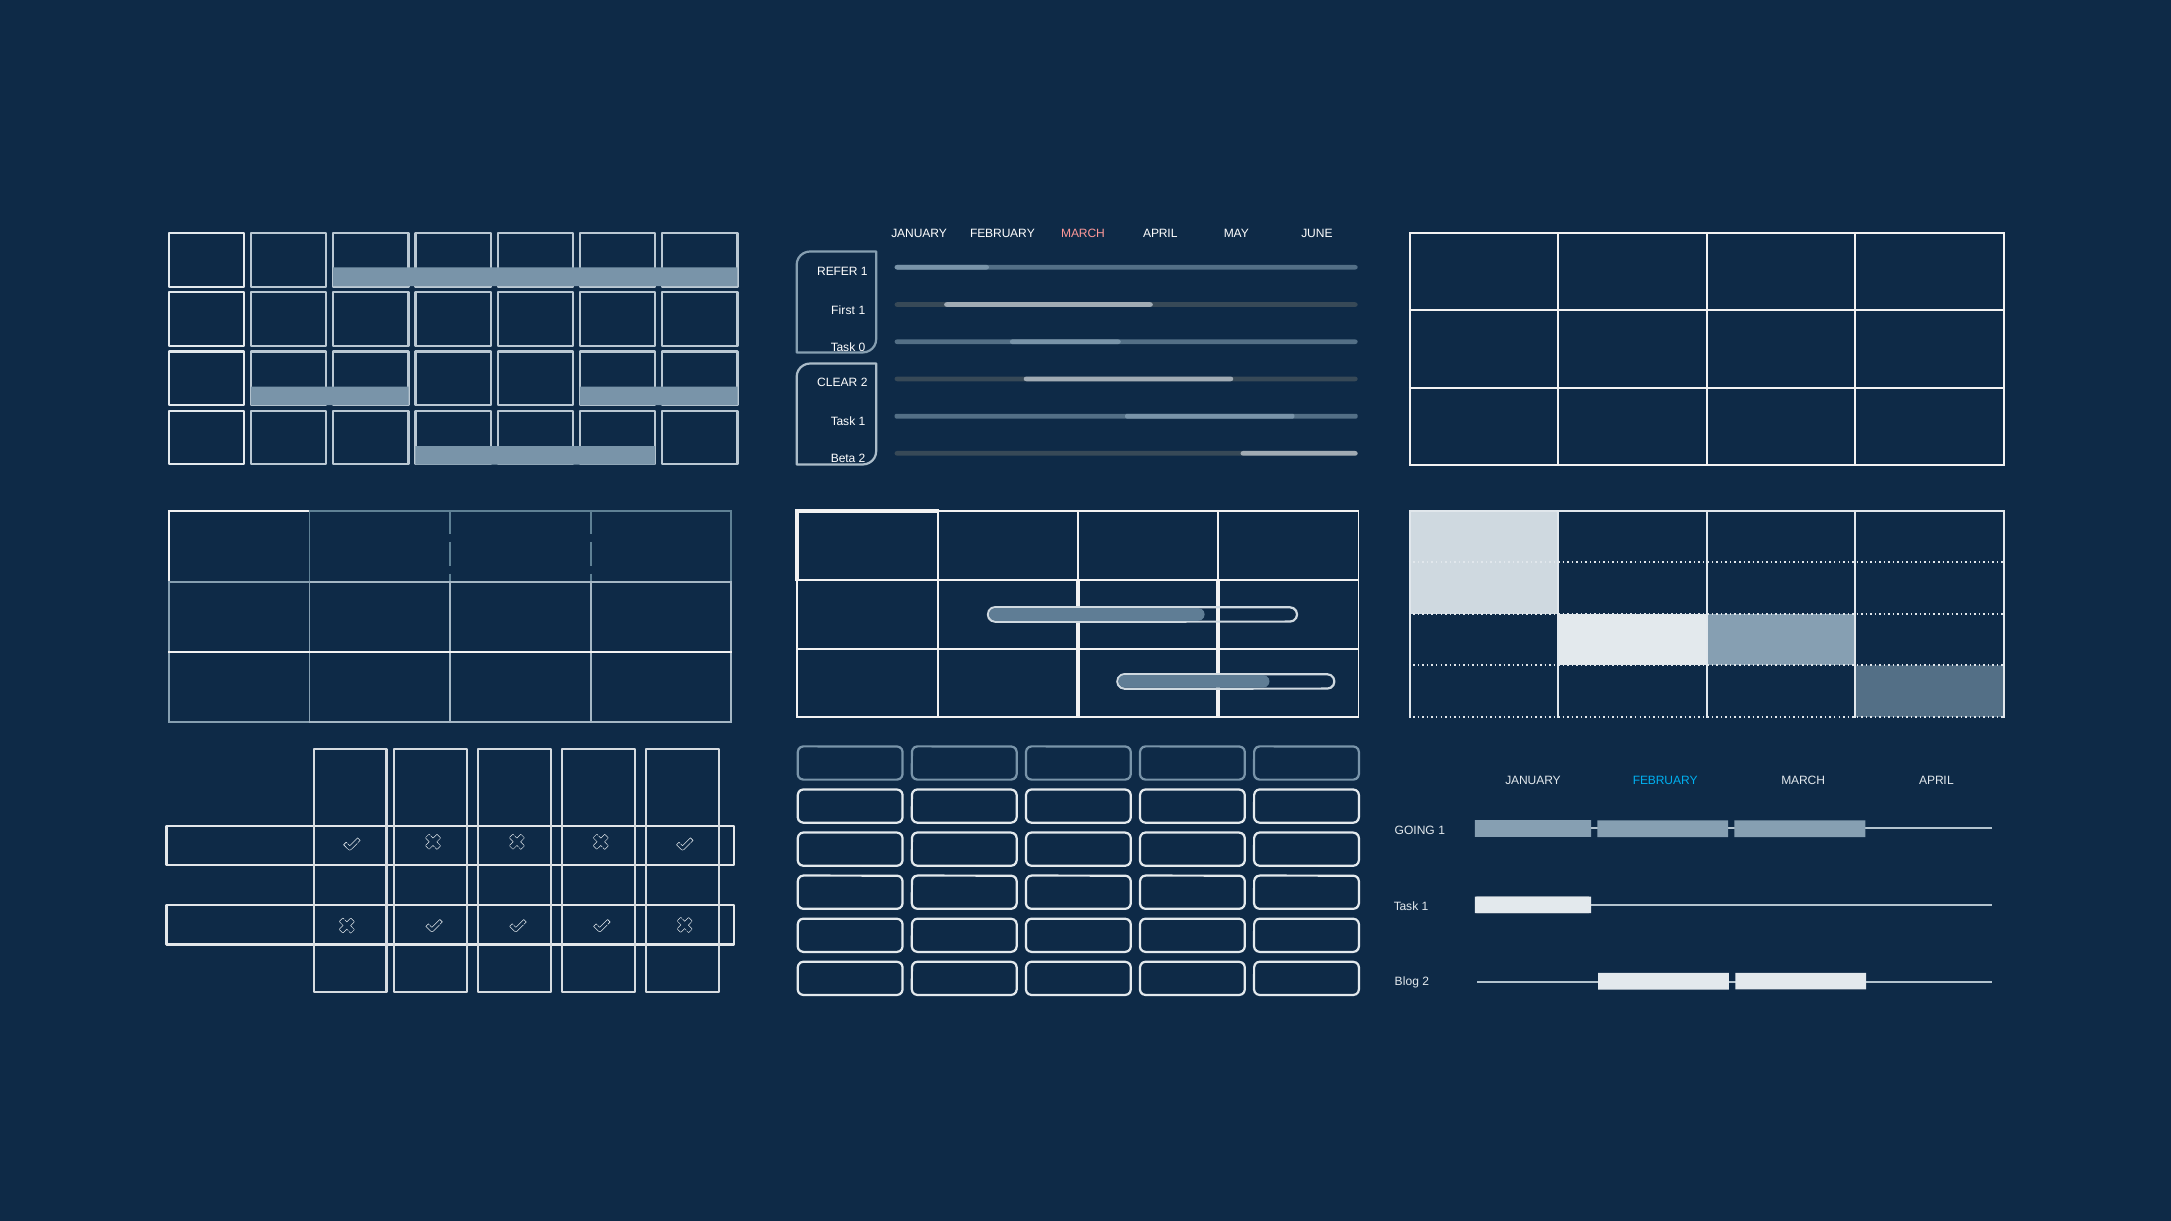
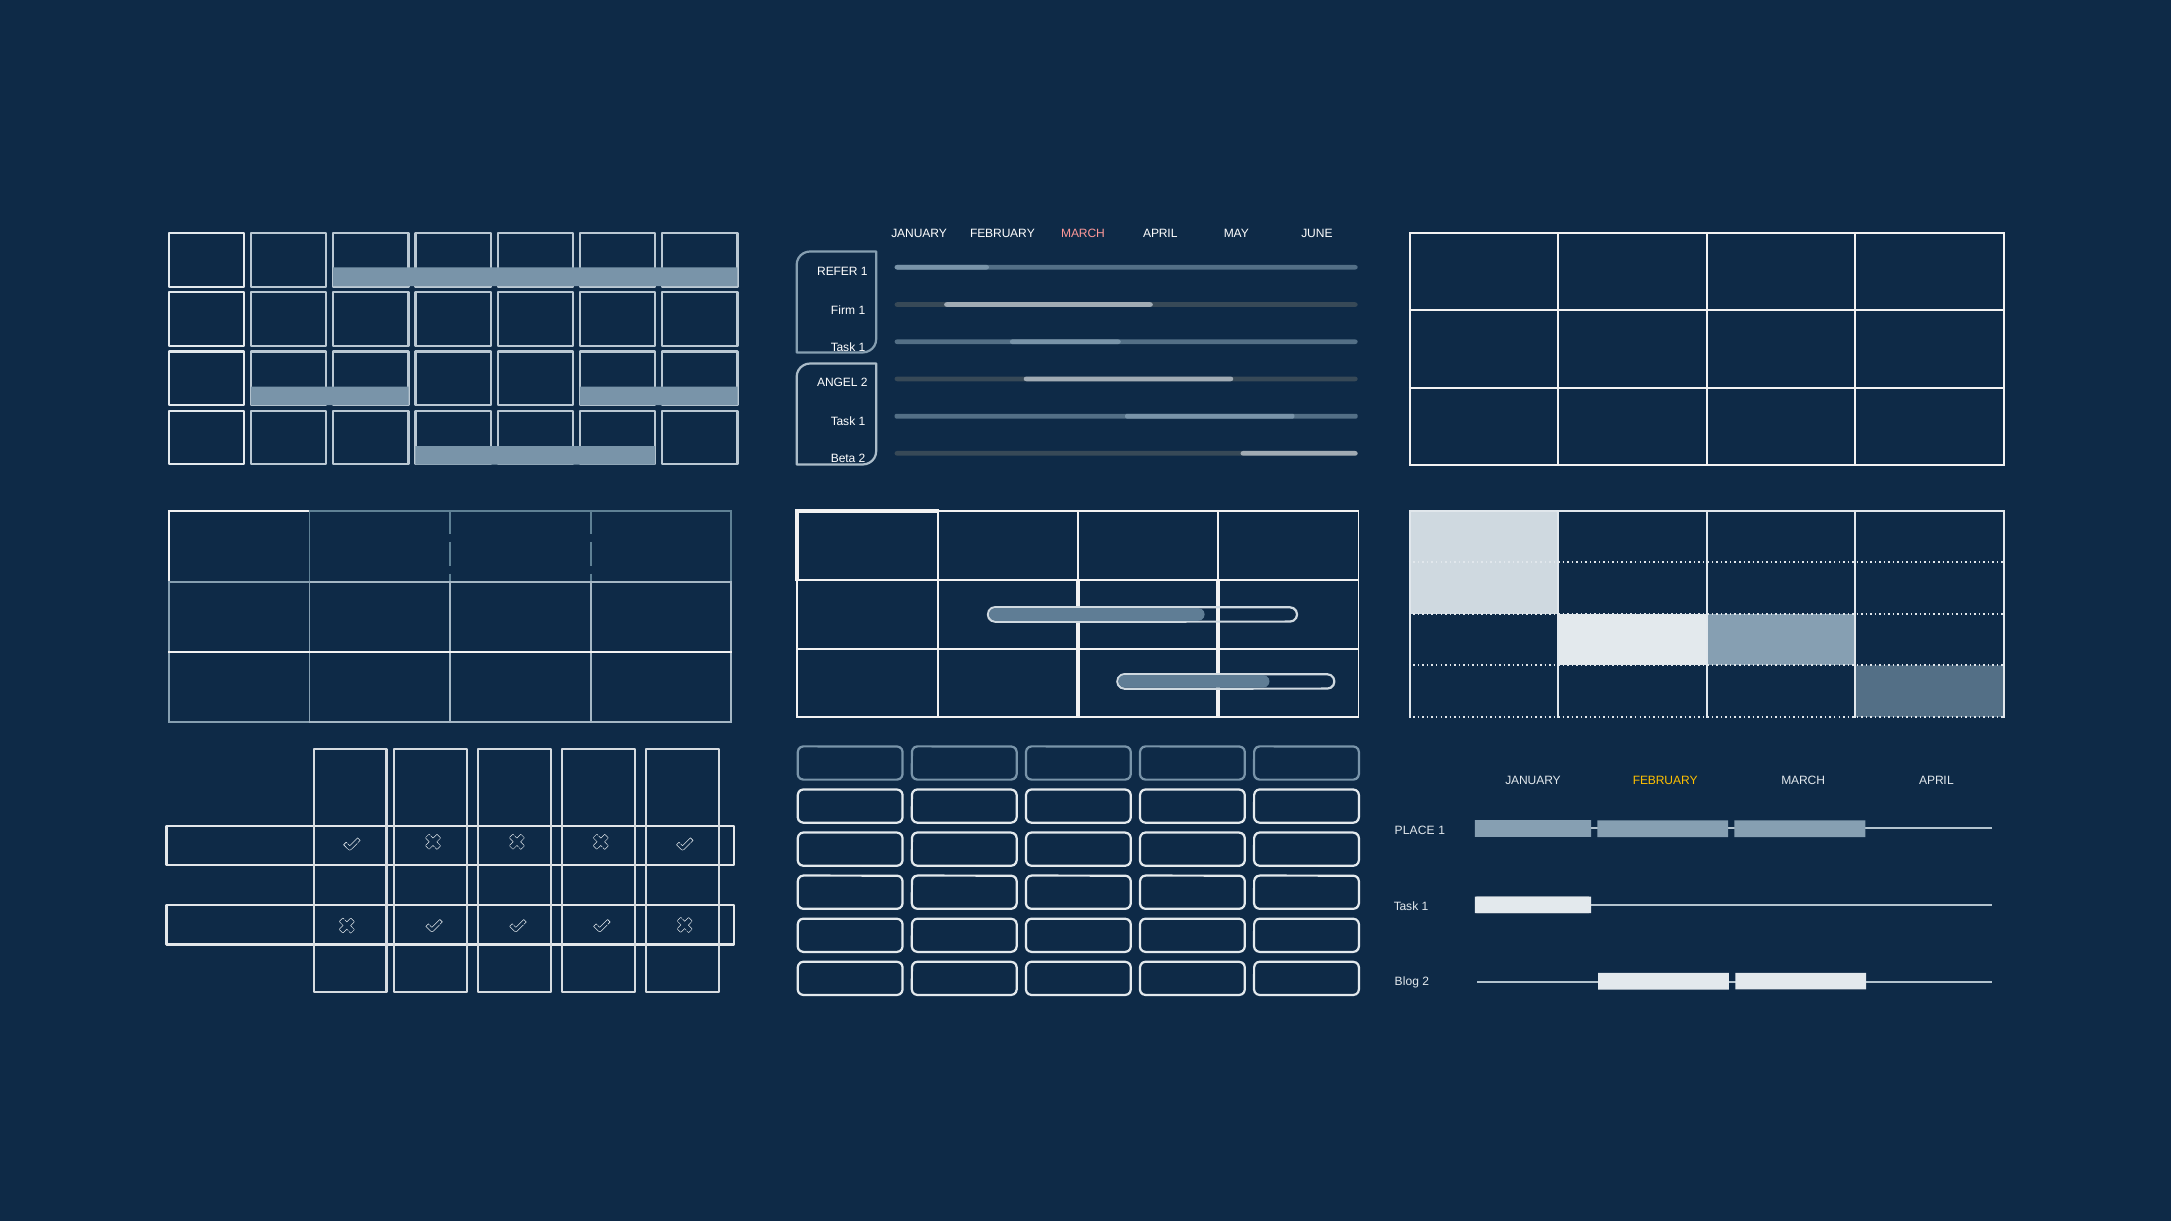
First: First -> Firm (843, 310)
0: 0 -> 1 (862, 347)
CLEAR: CLEAR -> ANGEL (837, 382)
FEBRUARY colour: light blue -> yellow (1665, 781)
GOING: GOING -> PLACE (1415, 831)
